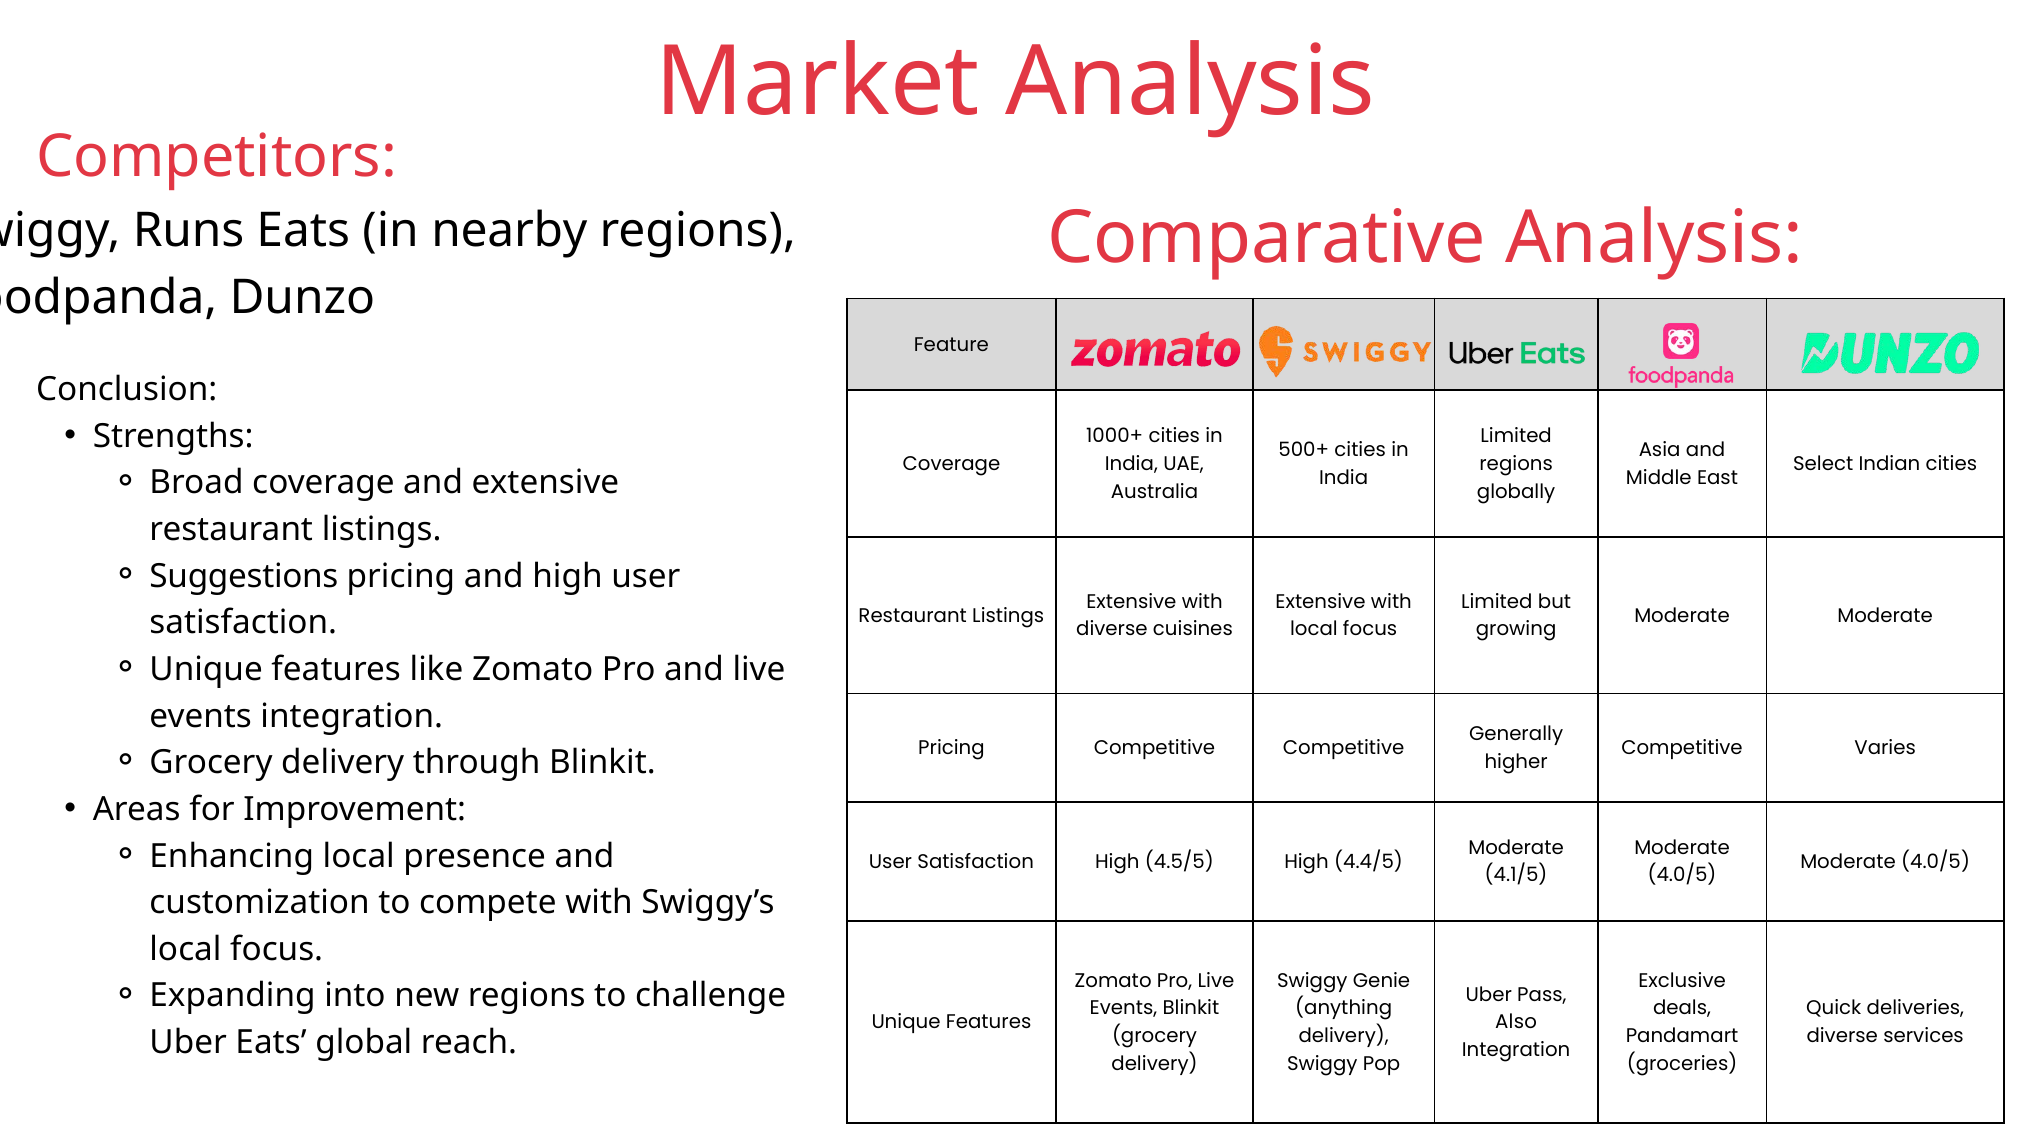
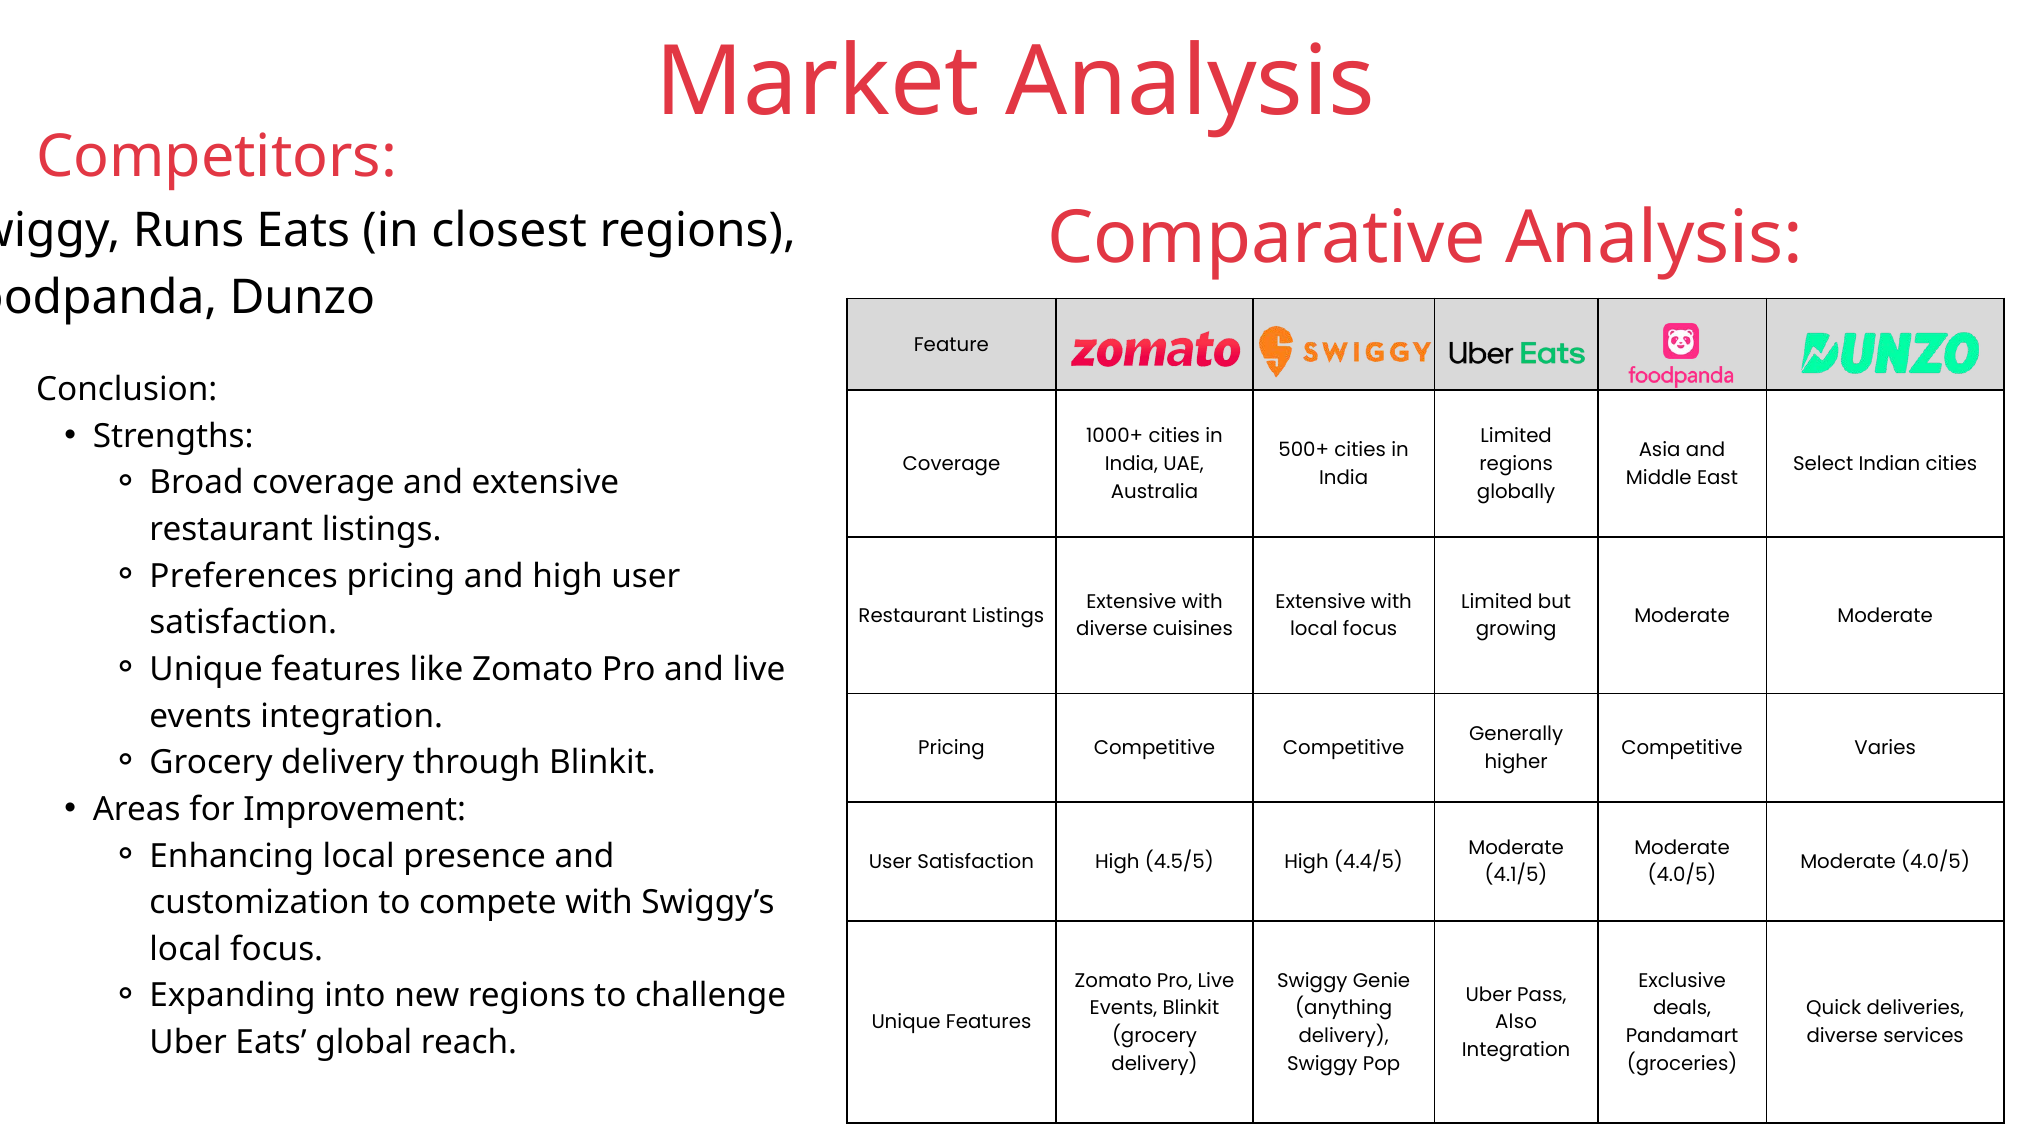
nearby: nearby -> closest (509, 231)
Suggestions: Suggestions -> Preferences (244, 576)
